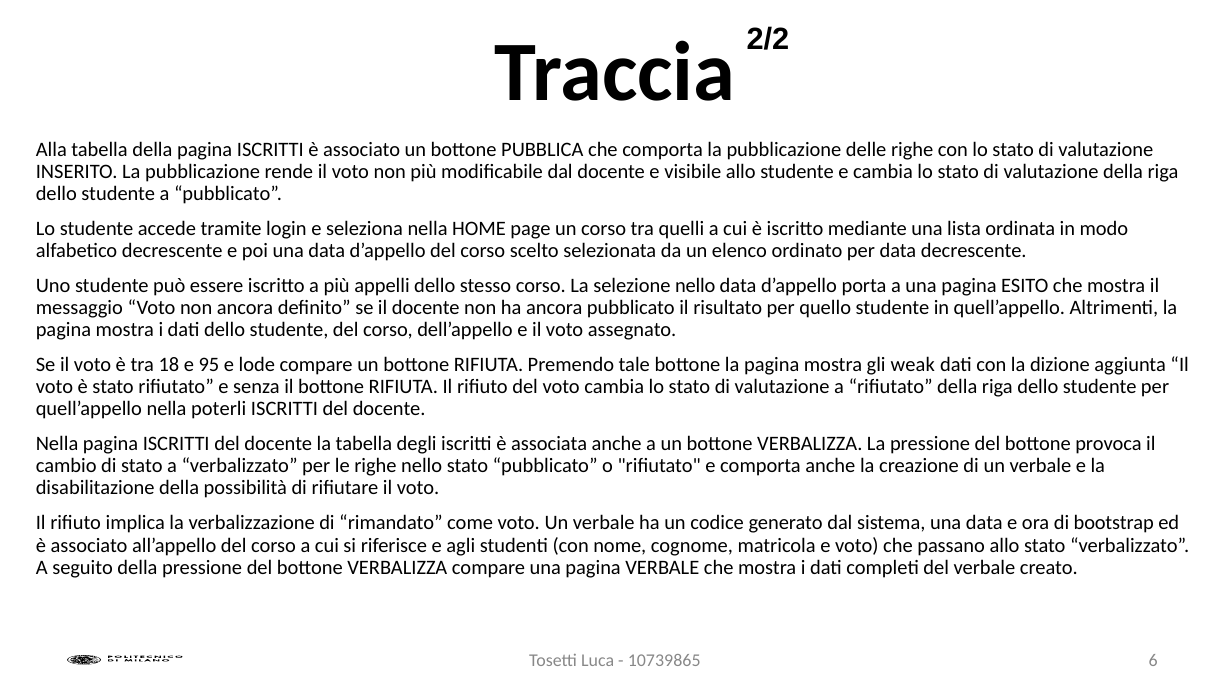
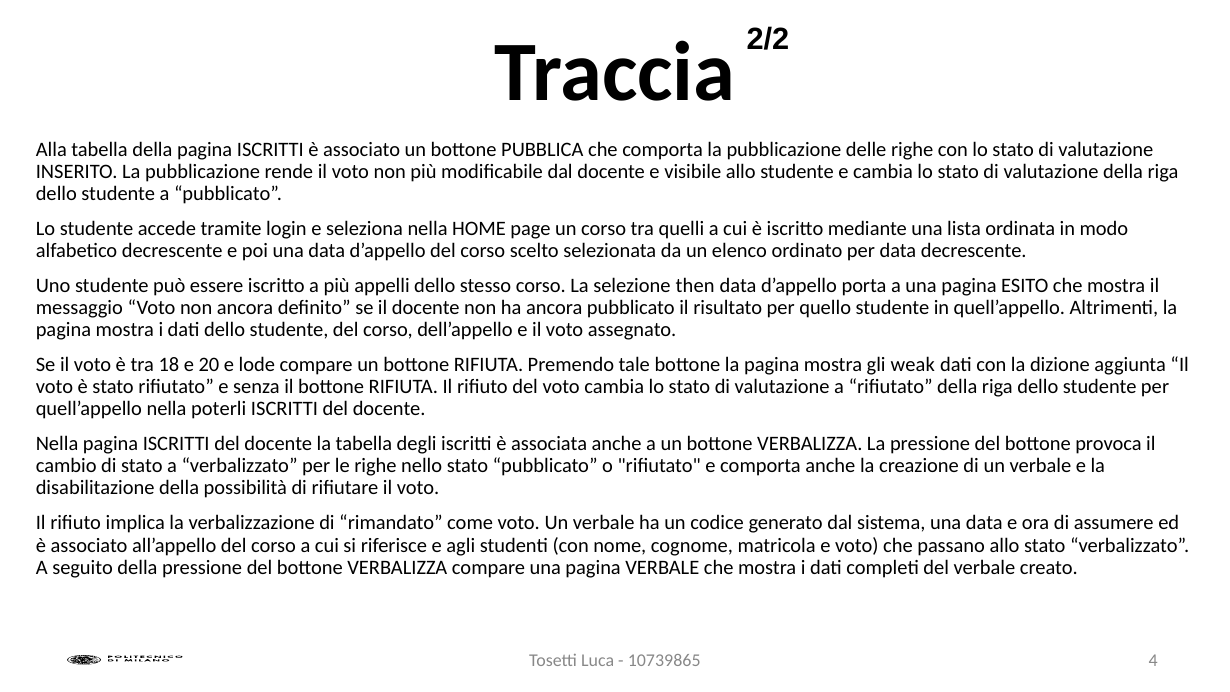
selezione nello: nello -> then (695, 285)
95: 95 -> 20 (209, 365)
bootstrap: bootstrap -> assumere (1114, 523)
6: 6 -> 4 (1153, 661)
